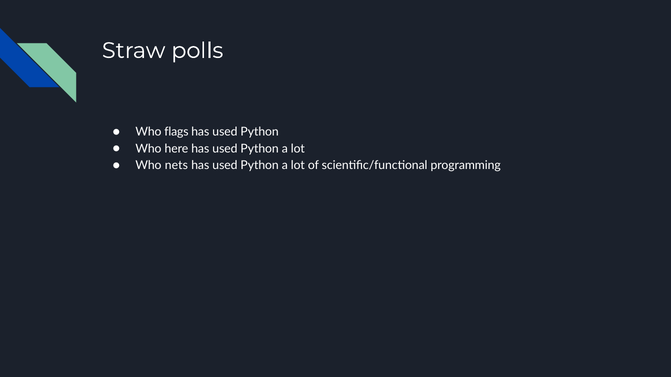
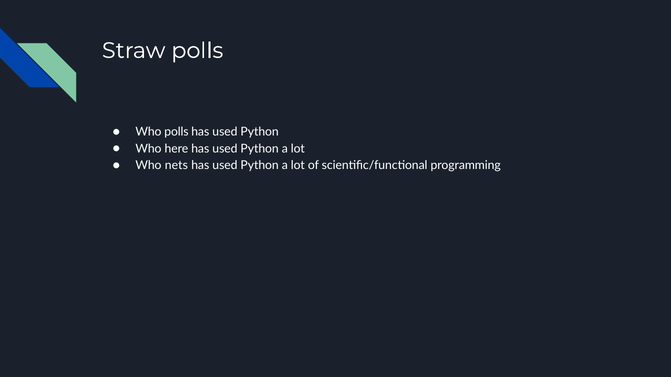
Who flags: flags -> polls (176, 132)
